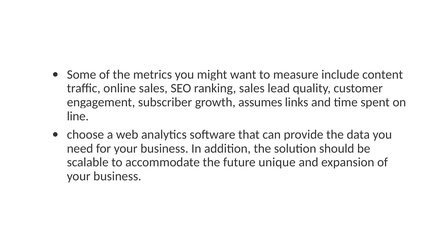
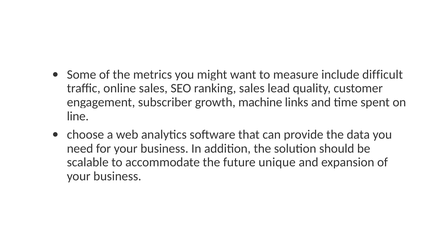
content: content -> difficult (383, 75)
assumes: assumes -> machine (260, 103)
